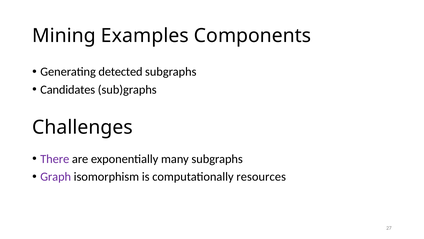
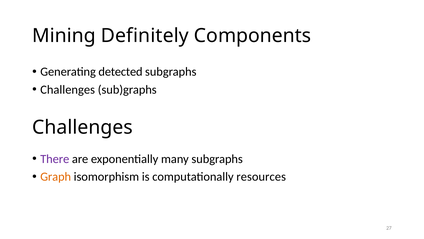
Examples: Examples -> Definitely (145, 36)
Candidates: Candidates -> Challenges (68, 89)
Graph colour: purple -> orange (56, 176)
